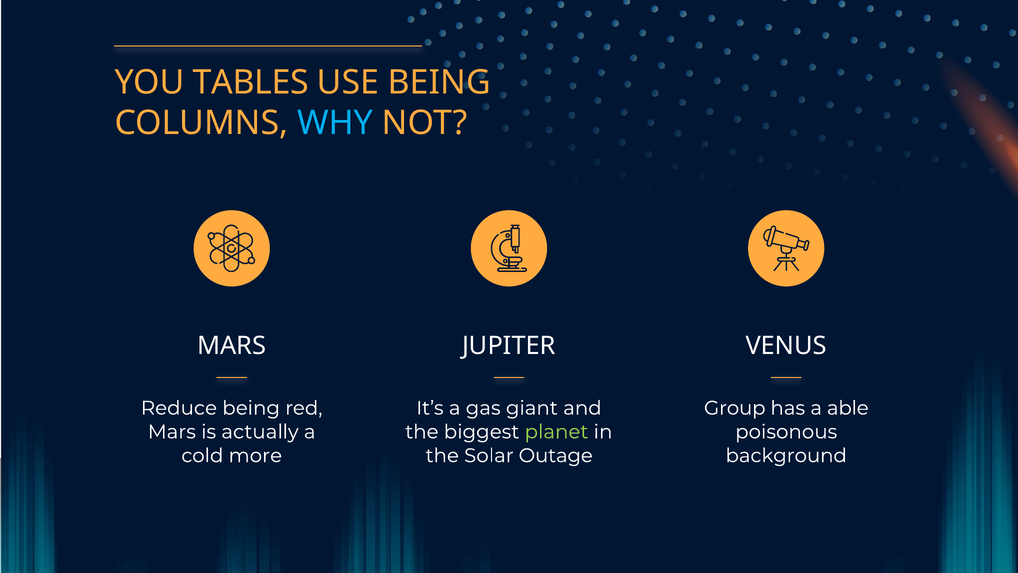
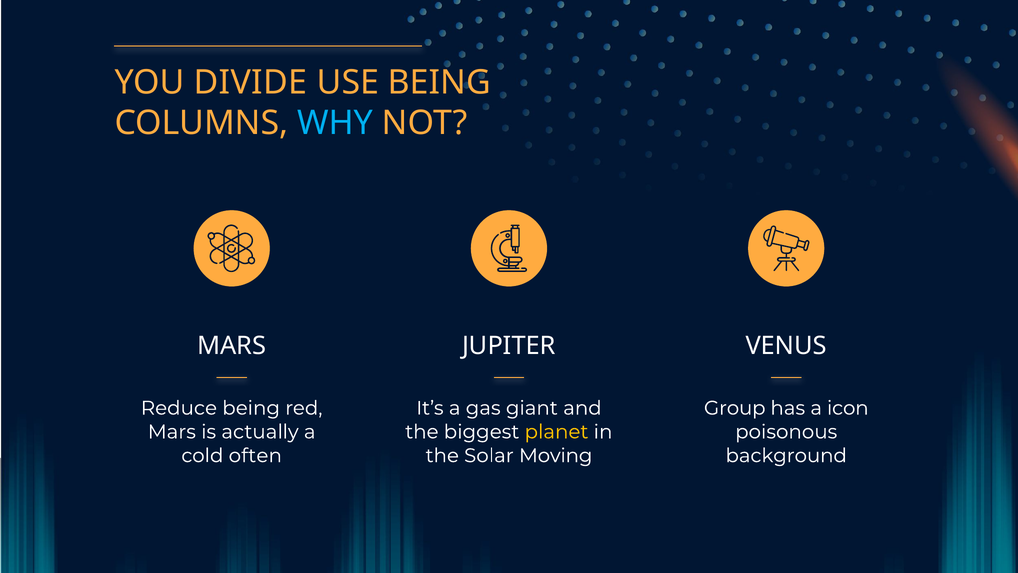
TABLES: TABLES -> DIVIDE (250, 82)
able: able -> icon (848, 408)
planet colour: light green -> yellow (556, 432)
more: more -> often (255, 455)
Outage: Outage -> Moving (556, 455)
